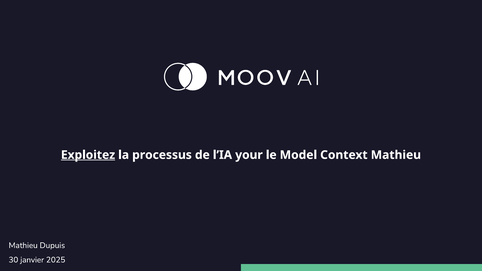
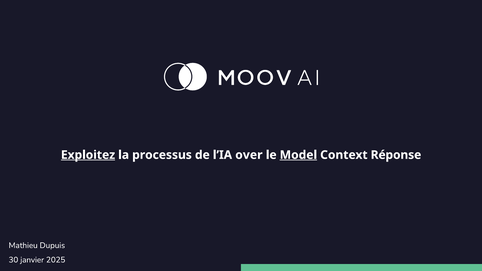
your: your -> over (249, 155)
Model underline: none -> present (298, 155)
Context Mathieu: Mathieu -> Réponse (396, 155)
